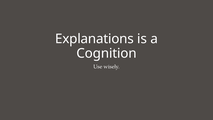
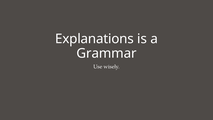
Cognition: Cognition -> Grammar (107, 53)
